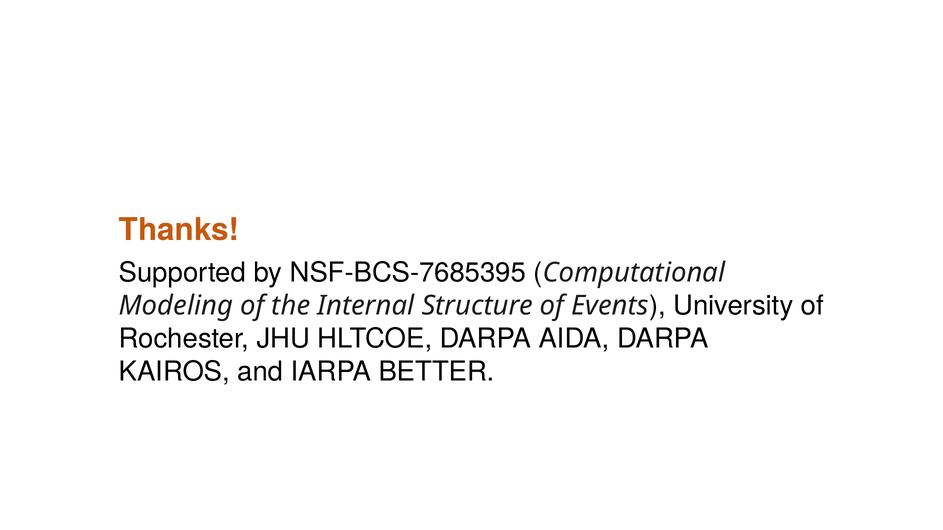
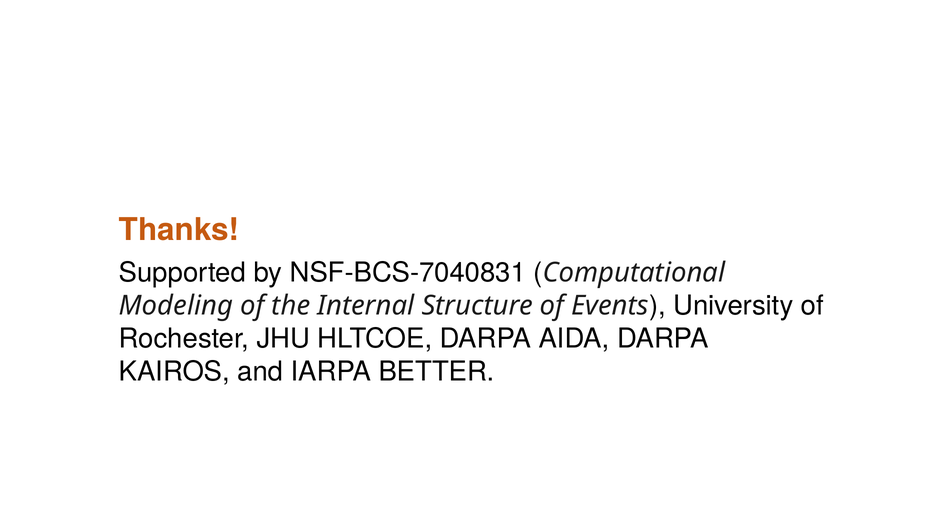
NSF-BCS-7685395: NSF-BCS-7685395 -> NSF-BCS-7040831 (408, 273)
